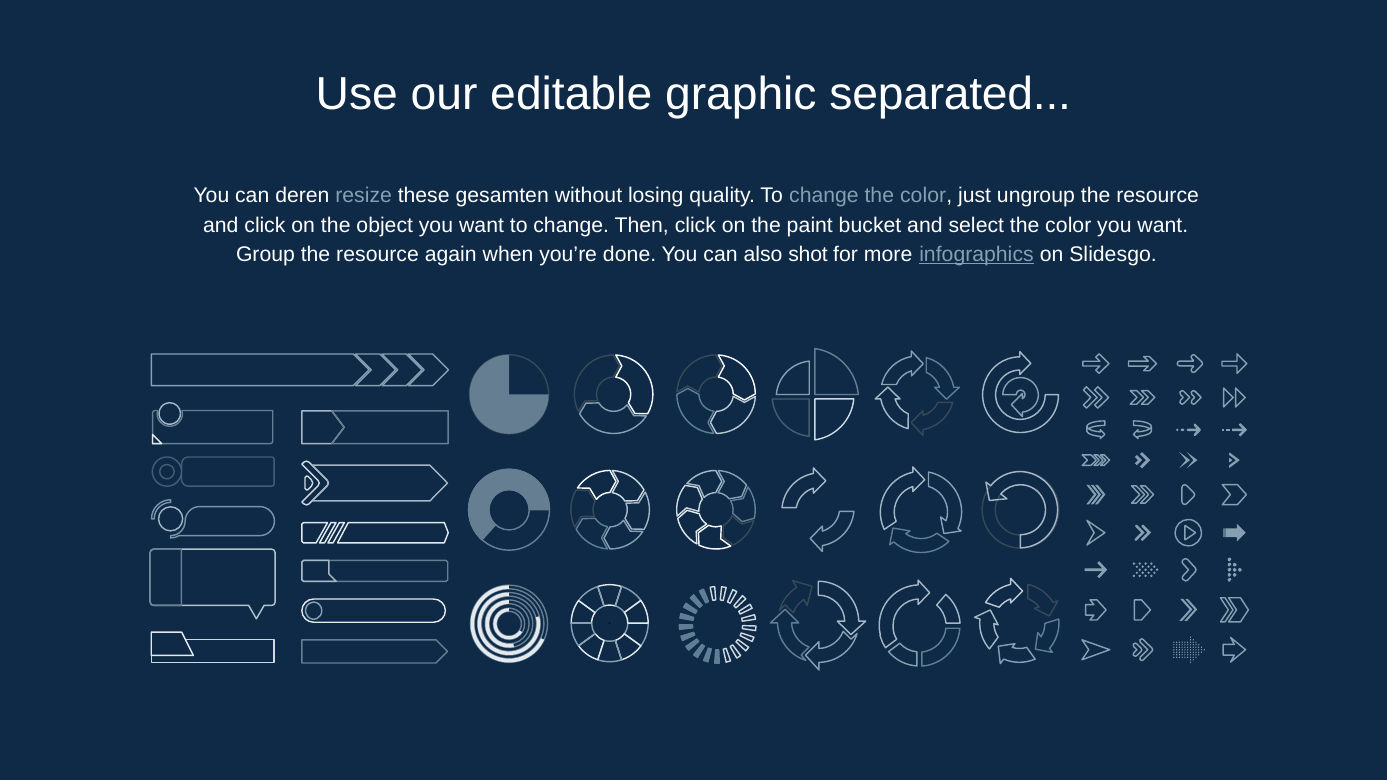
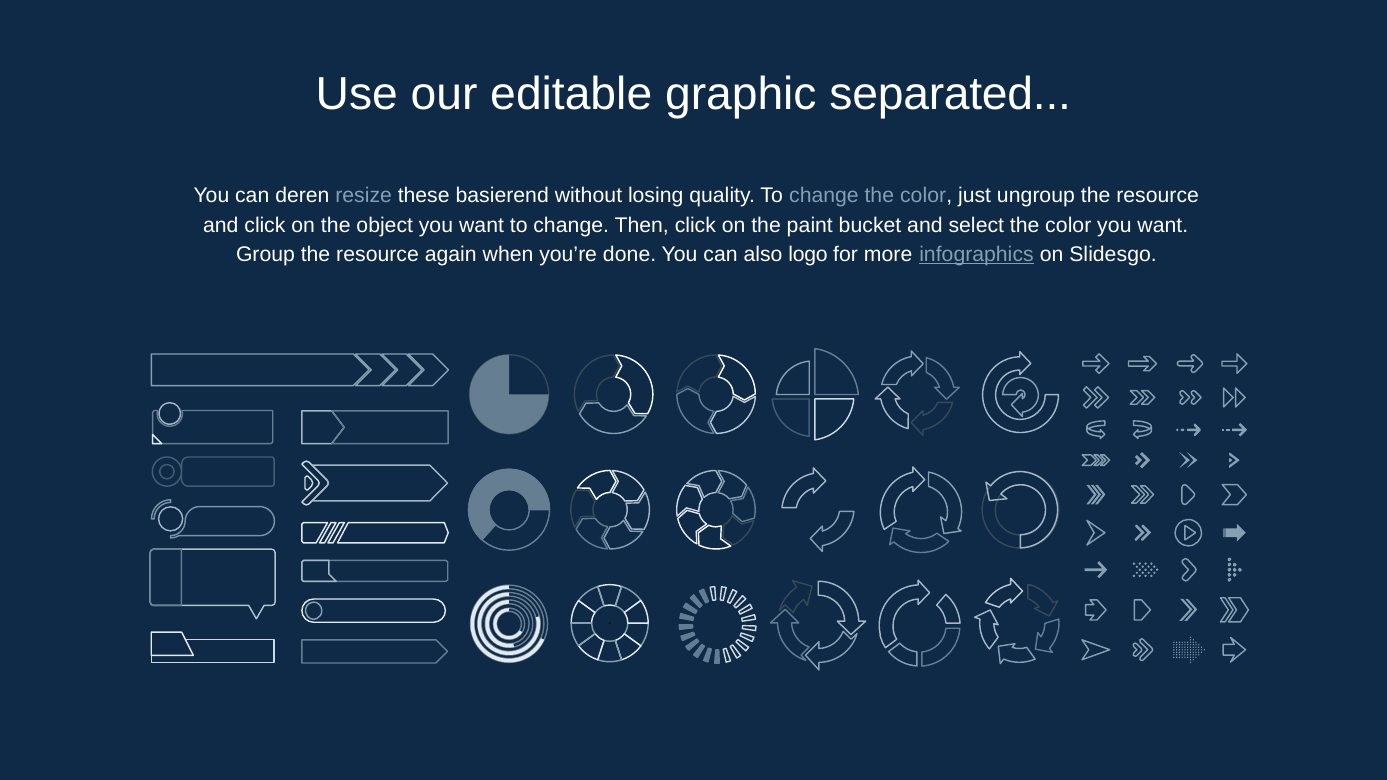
gesamten: gesamten -> basierend (502, 196)
shot: shot -> logo (808, 254)
